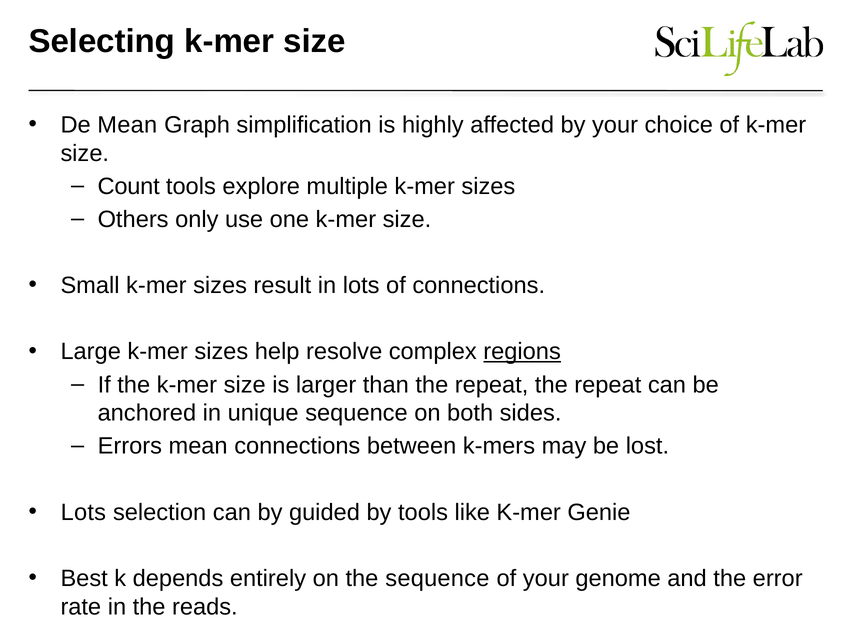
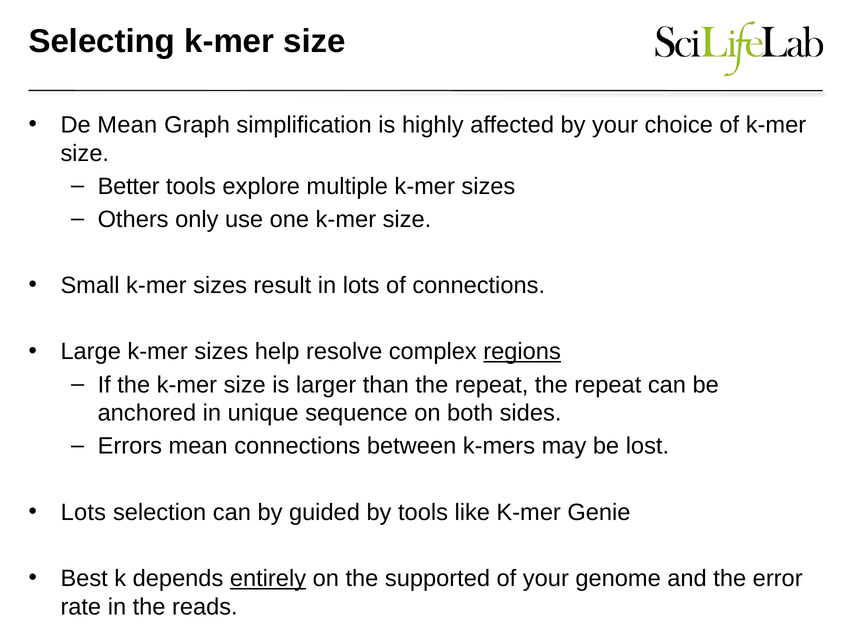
Count: Count -> Better (129, 186)
entirely underline: none -> present (268, 579)
the sequence: sequence -> supported (437, 579)
